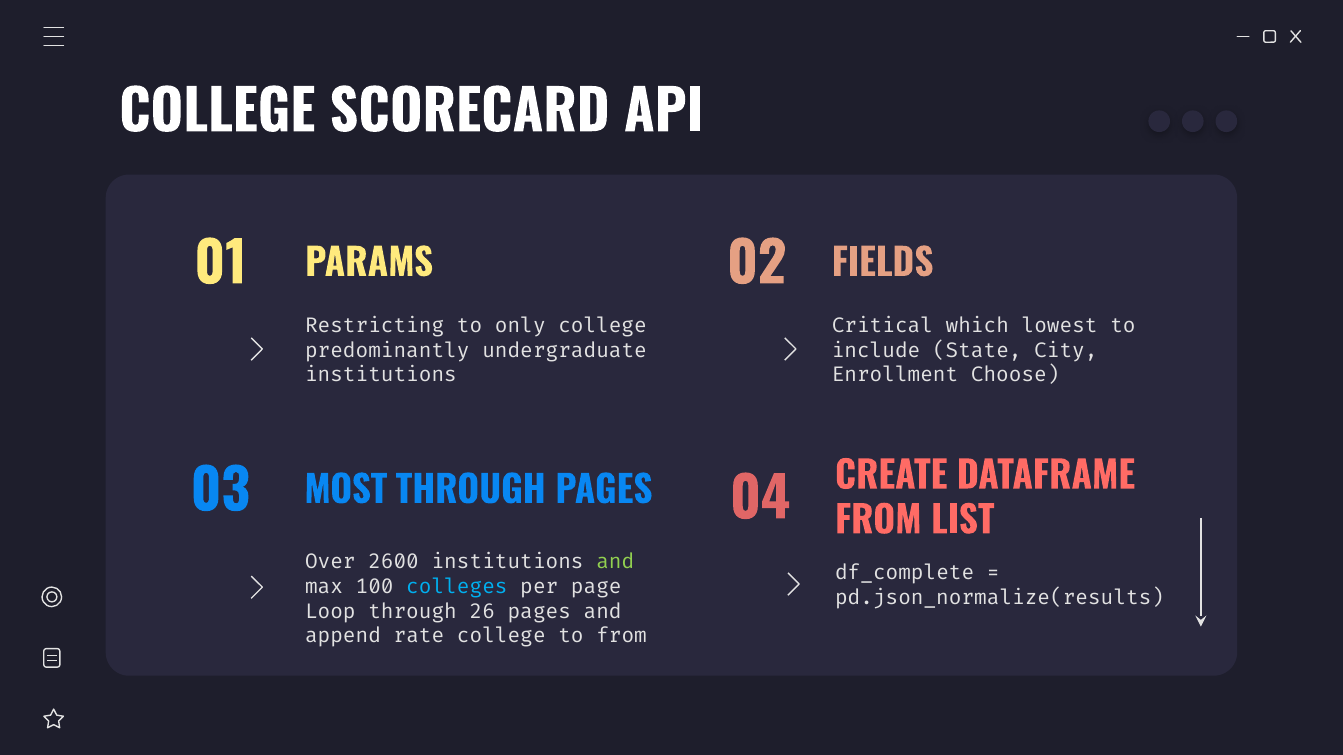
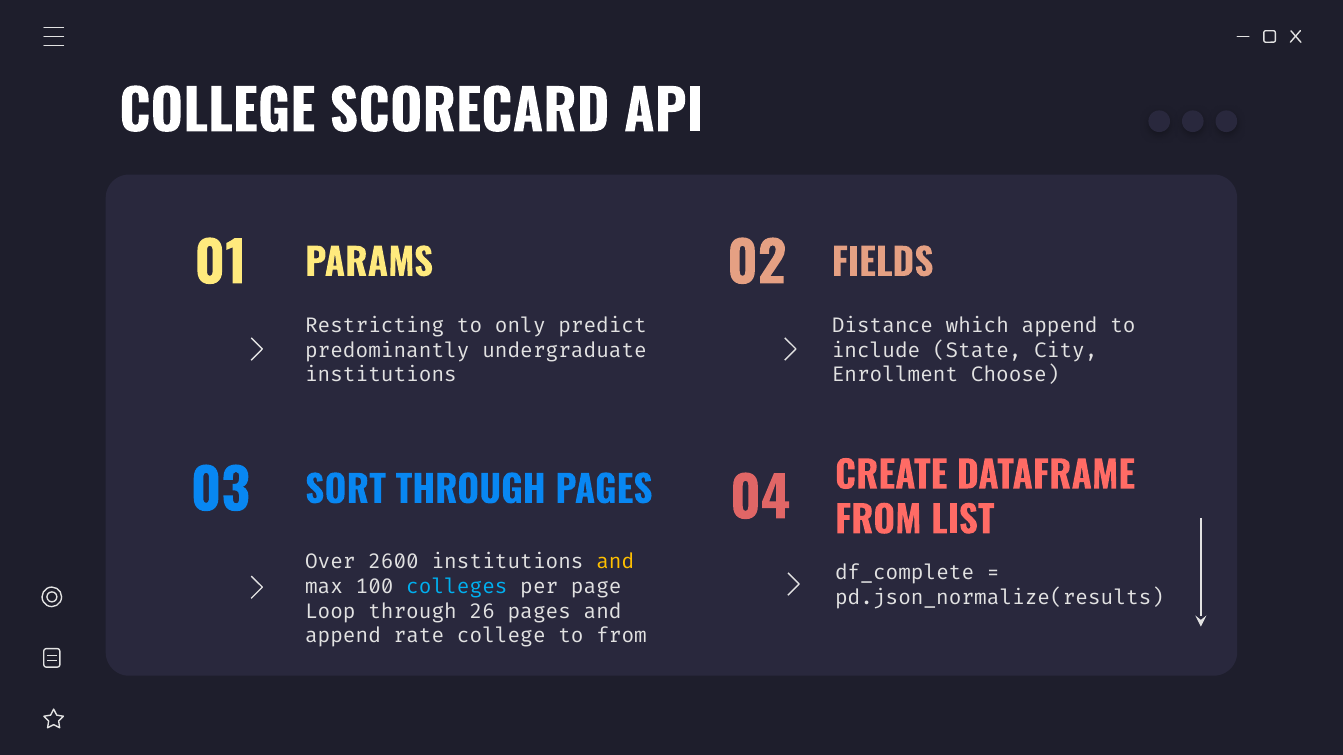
only college: college -> predict (602, 326)
Critical: Critical -> Distance (882, 326)
which lowest: lowest -> append (1060, 326)
MOST: MOST -> SORT (346, 491)
and colour: light green -> yellow (615, 562)
